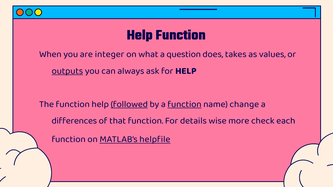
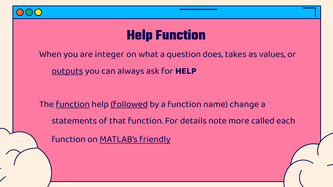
function underline: none -> present (73, 104)
function underline: present -> none (184, 104)
differences: differences -> statements (74, 121)
wise: wise -> note (218, 121)
check: check -> called (263, 121)
helpfile: helpfile -> friendly (155, 139)
